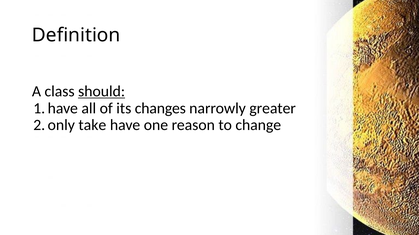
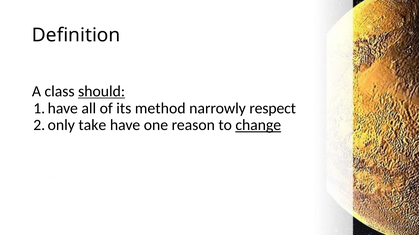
changes: changes -> method (160, 109)
greater: greater -> respect (273, 109)
change underline: none -> present (258, 125)
